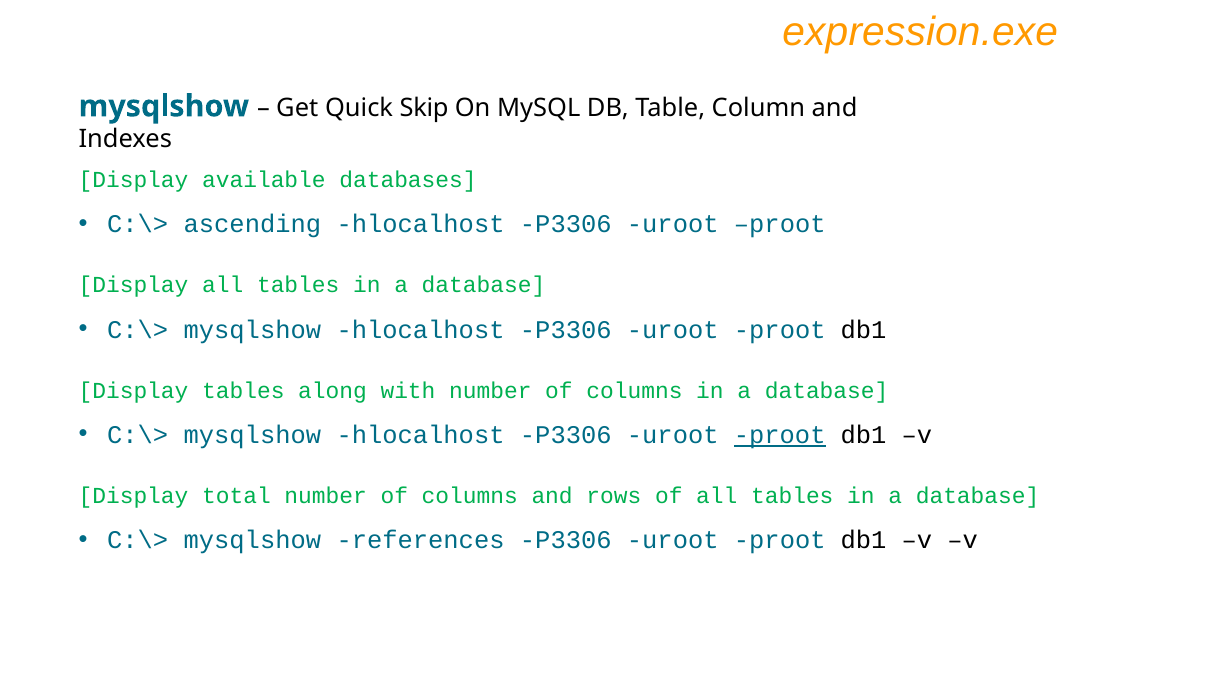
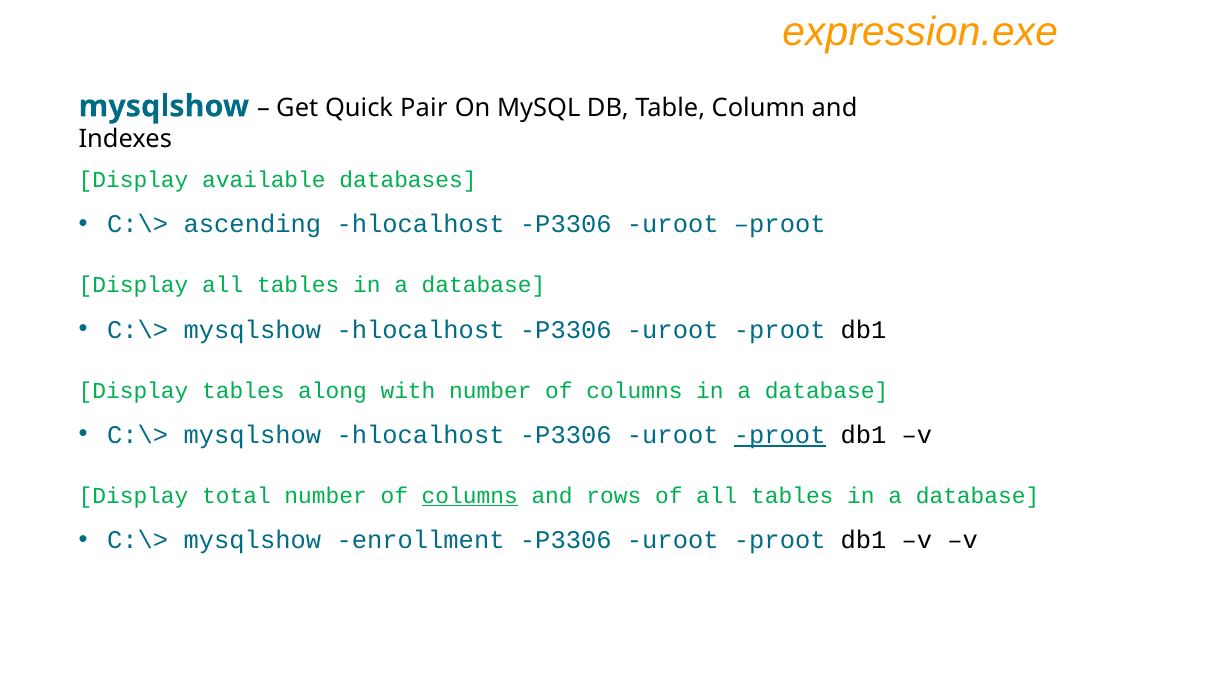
Skip: Skip -> Pair (424, 108)
columns underline: none -> present (470, 495)
references: references -> enrollment (421, 540)
